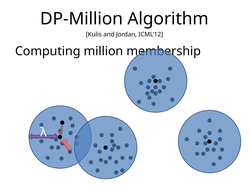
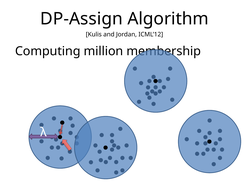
DP-Million: DP-Million -> DP-Assign (82, 19)
